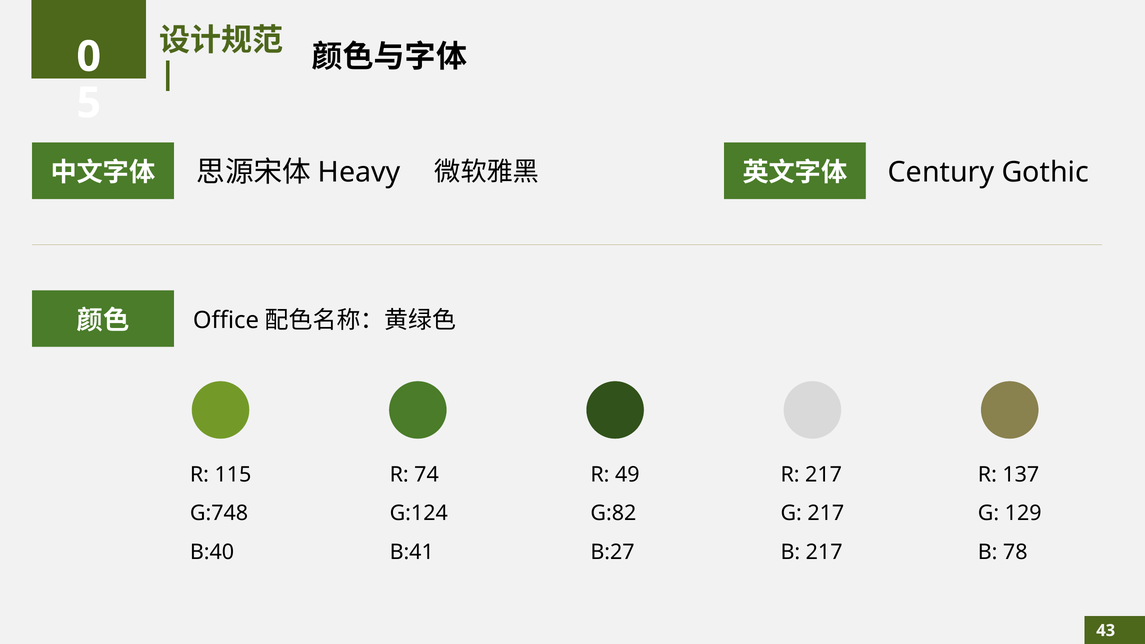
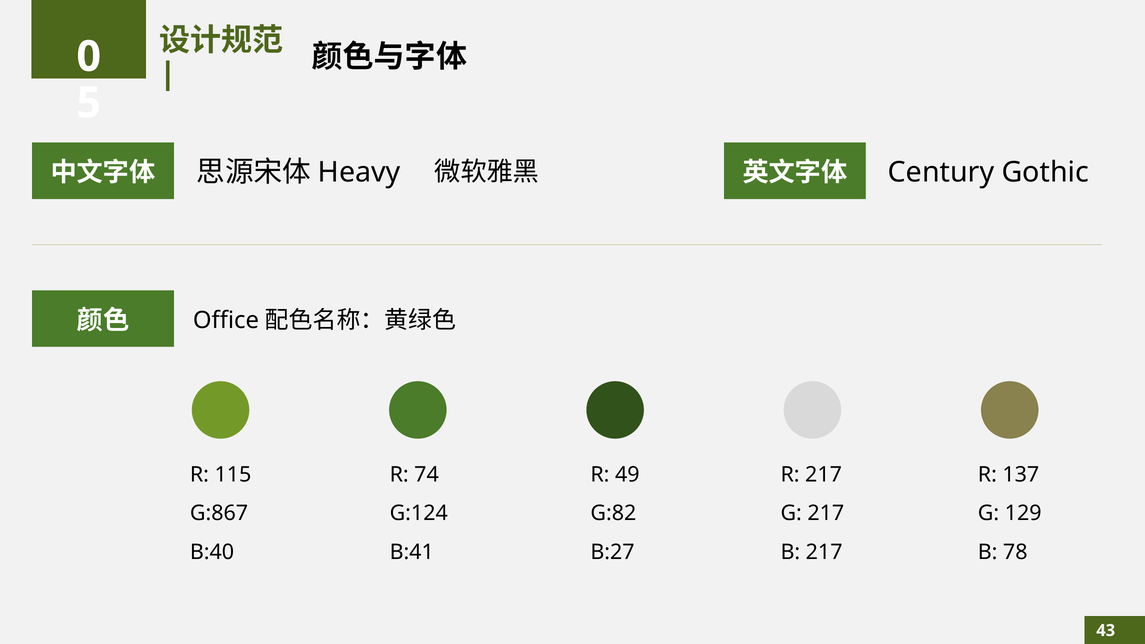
G:748: G:748 -> G:867 (219, 513)
